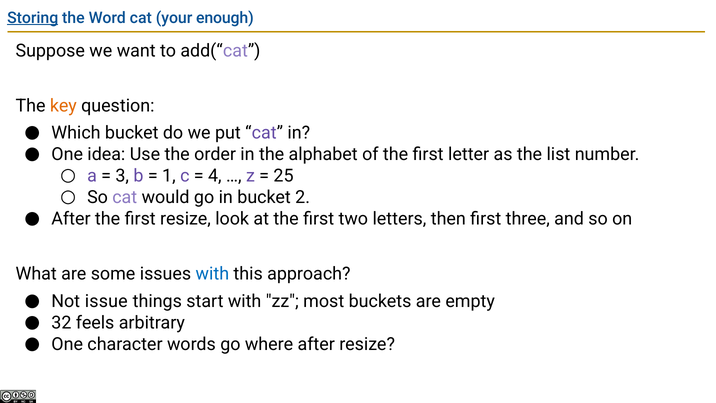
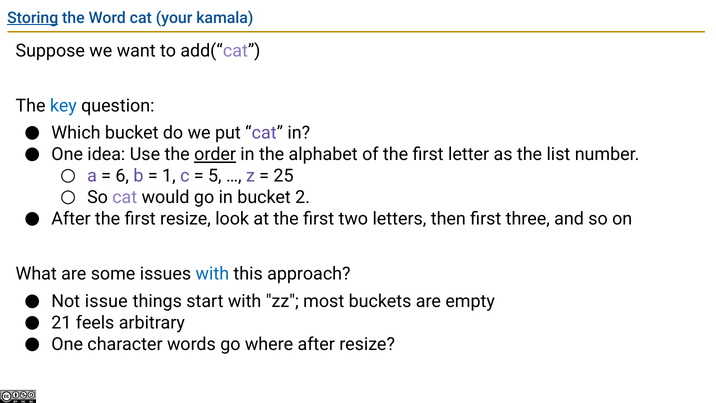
enough: enough -> kamala (225, 18)
key colour: orange -> blue (63, 106)
order underline: none -> present (215, 154)
3: 3 -> 6 (122, 176)
4: 4 -> 5 (215, 176)
32: 32 -> 21 (61, 323)
